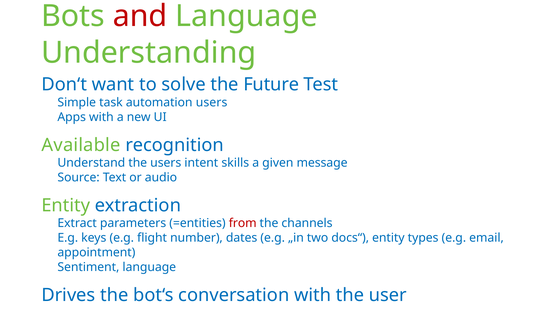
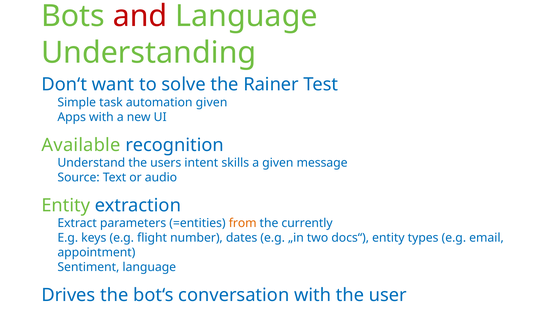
Future: Future -> Rainer (271, 85)
automation users: users -> given (212, 102)
from colour: red -> orange (243, 223)
channels: channels -> currently (307, 223)
